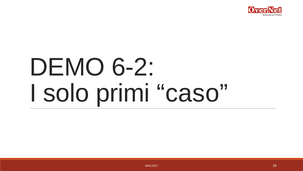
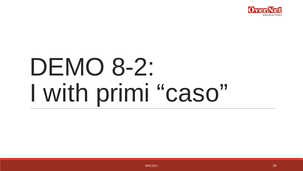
6-2: 6-2 -> 8-2 (133, 67)
solo: solo -> with (66, 93)
